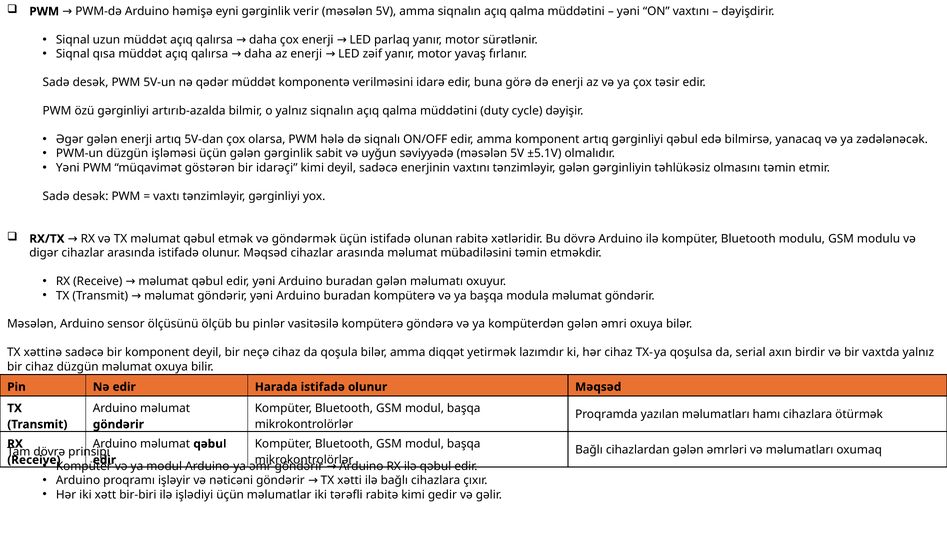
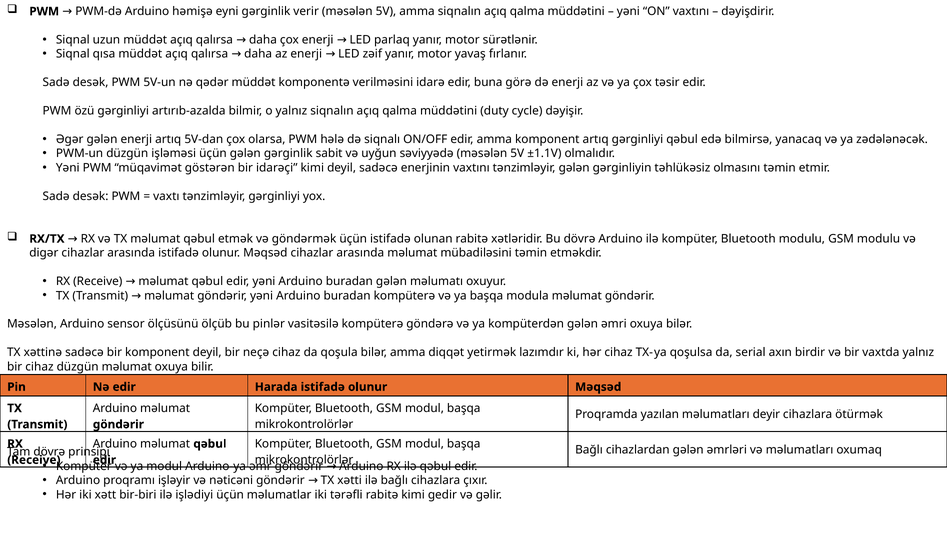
±5.1V: ±5.1V -> ±1.1V (544, 153)
hamı: hamı -> deyir (766, 414)
